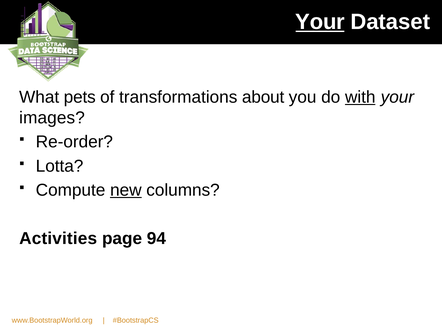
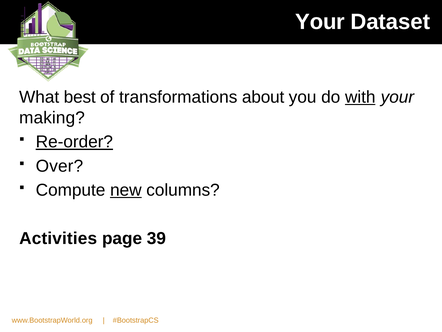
Your underline: present -> none (320, 22)
pets: pets -> best (80, 97)
images: images -> making (52, 118)
Re-order underline: none -> present (74, 142)
Lotta: Lotta -> Over (59, 166)
94: 94 -> 39 (156, 238)
